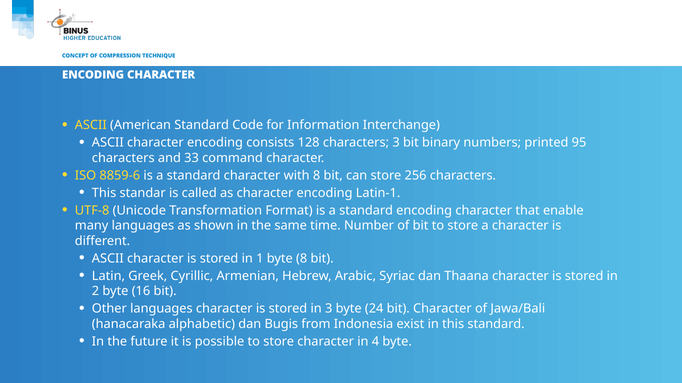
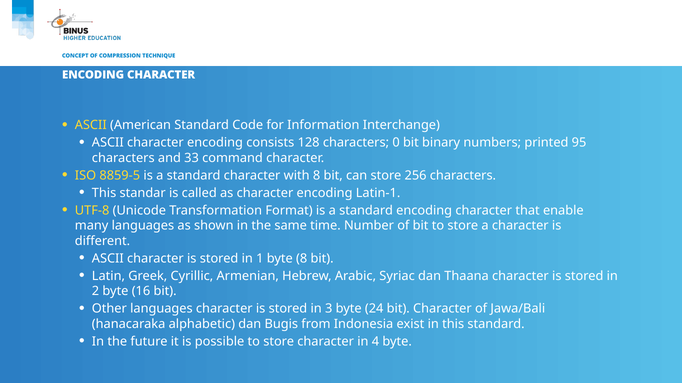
characters 3: 3 -> 0 (396, 143)
8859-6: 8859-6 -> 8859-5 (120, 176)
